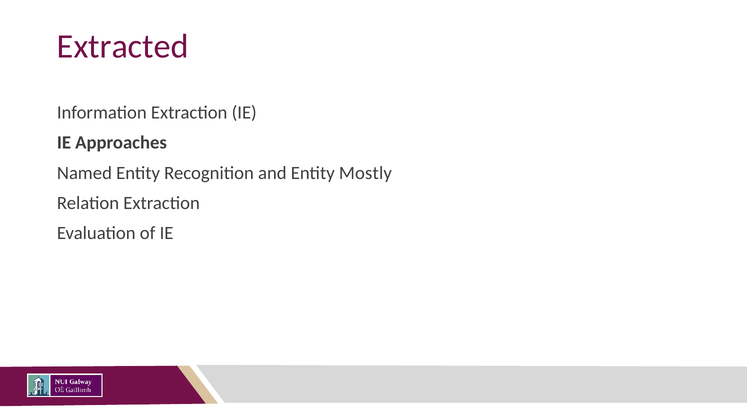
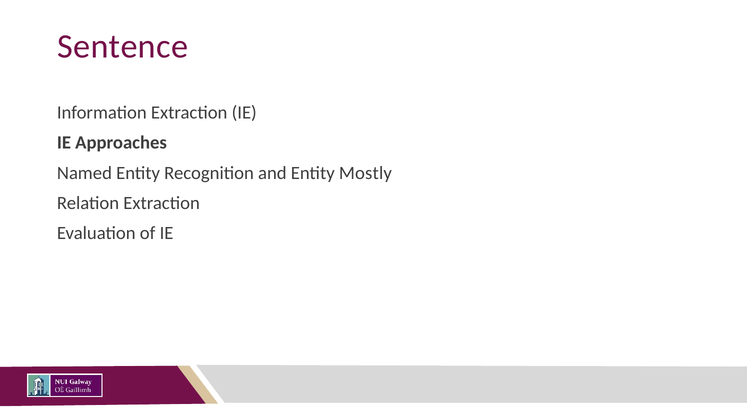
Extracted: Extracted -> Sentence (123, 46)
